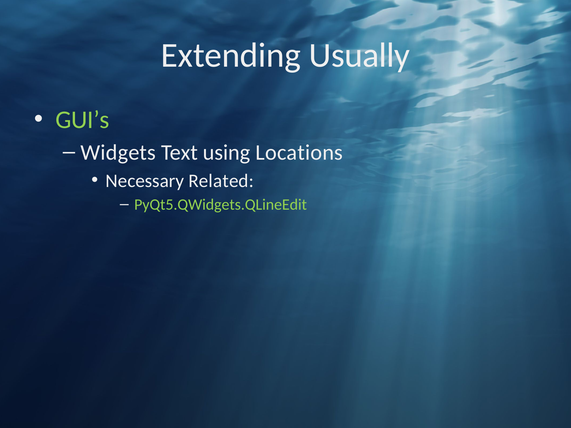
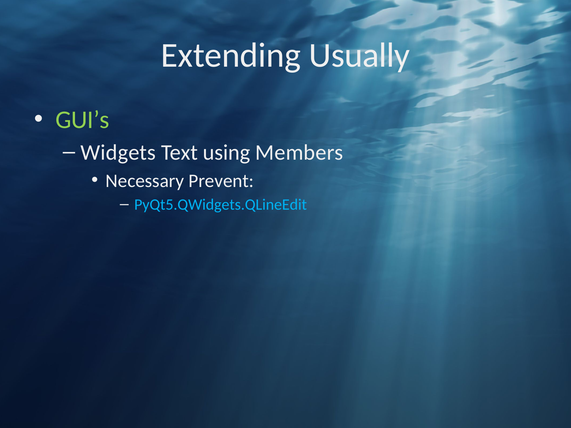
Locations: Locations -> Members (299, 153)
Related: Related -> Prevent (221, 181)
PyQt5.QWidgets.QLineEdit colour: light green -> light blue (221, 205)
